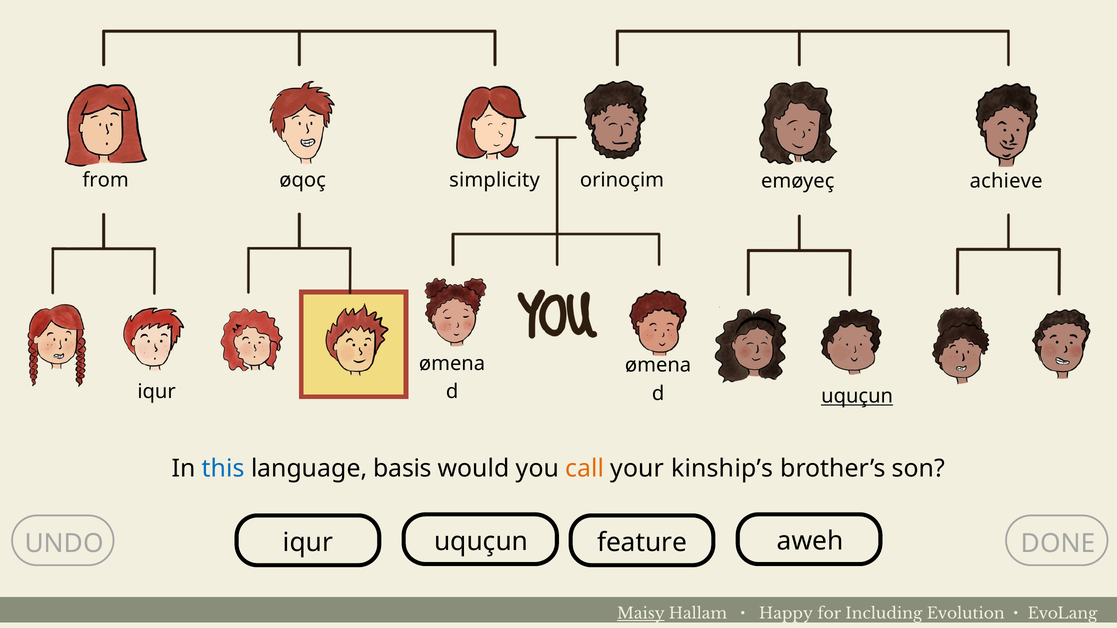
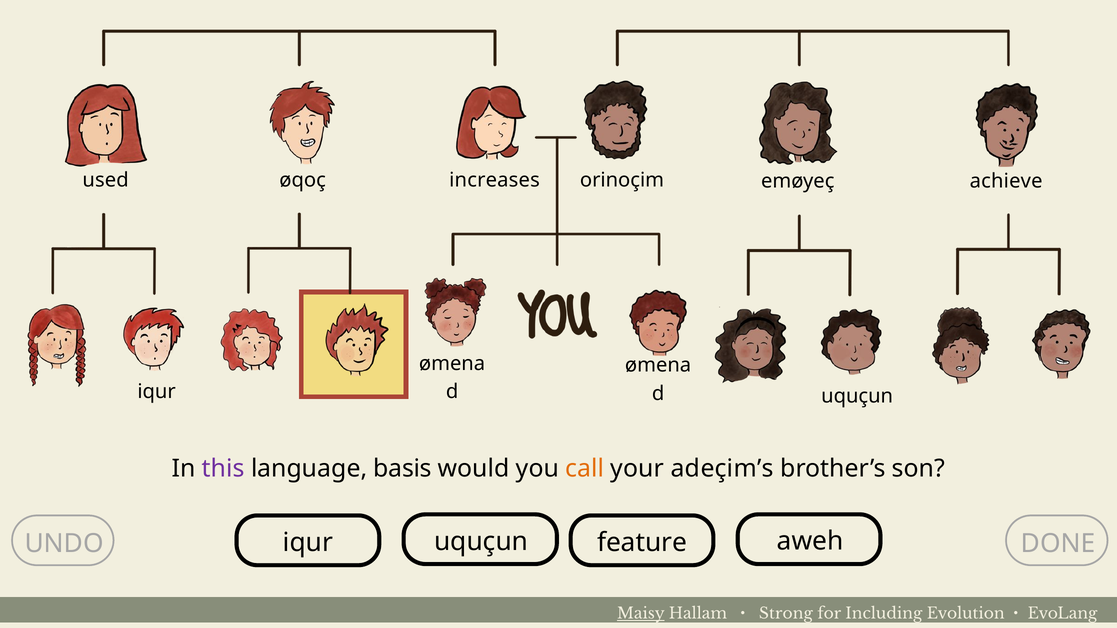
from: from -> used (106, 180)
simplicity: simplicity -> increases (495, 180)
uquçun underline: present -> none (857, 396)
this colour: blue -> purple (223, 469)
kinship’s: kinship’s -> adeçim’s (722, 469)
Happy: Happy -> Strong (786, 614)
